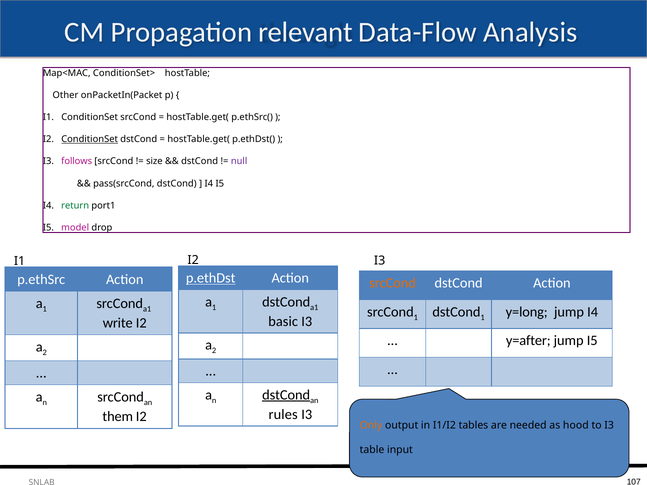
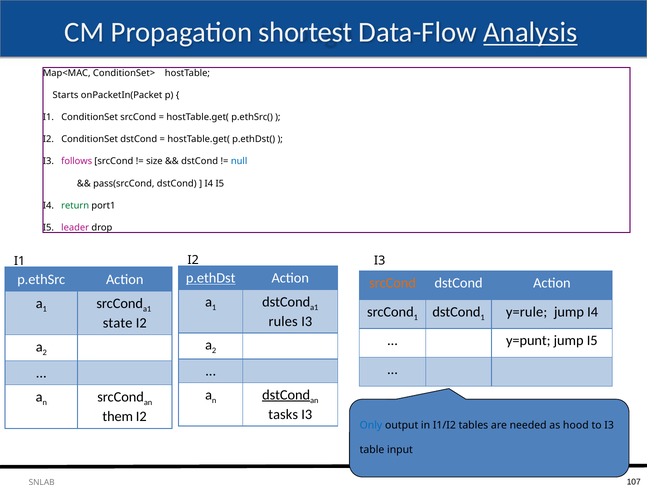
relevant: relevant -> shortest (305, 32)
Analysis underline: none -> present (530, 32)
Other: Other -> Starts (66, 95)
ConditionSet underline: present -> none (90, 139)
null colour: purple -> blue (239, 161)
model: model -> leader (75, 228)
y=long: y=long -> y=rule (527, 312)
basic: basic -> rules (283, 322)
write: write -> state (118, 323)
y=after: y=after -> y=punt (528, 341)
rules: rules -> tasks (283, 415)
Only colour: orange -> blue (371, 425)
